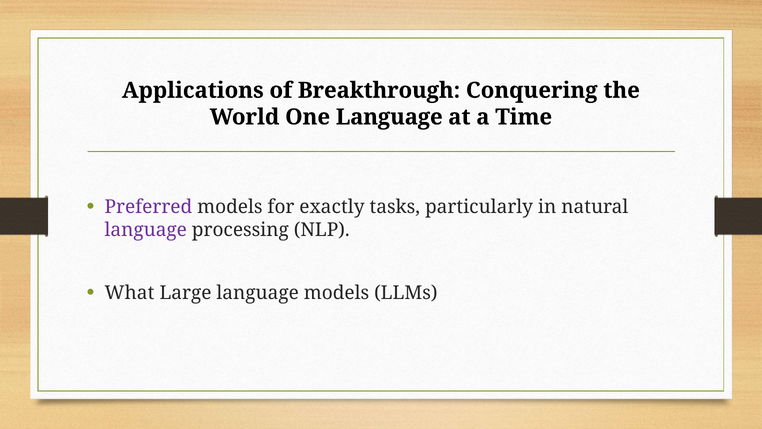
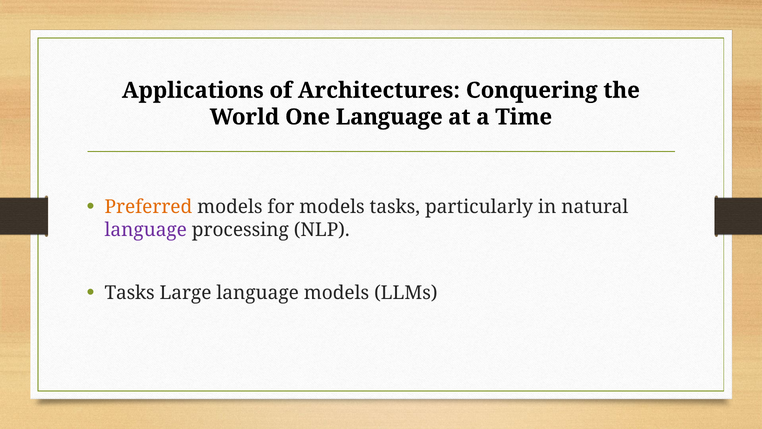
Breakthrough: Breakthrough -> Architectures (379, 90)
Preferred colour: purple -> orange (148, 207)
for exactly: exactly -> models (332, 207)
What: What -> Tasks (130, 293)
